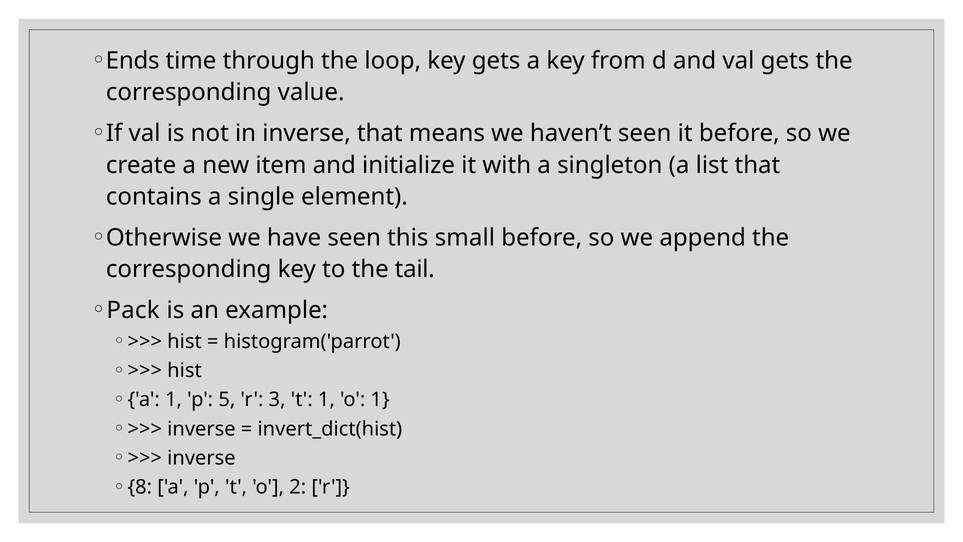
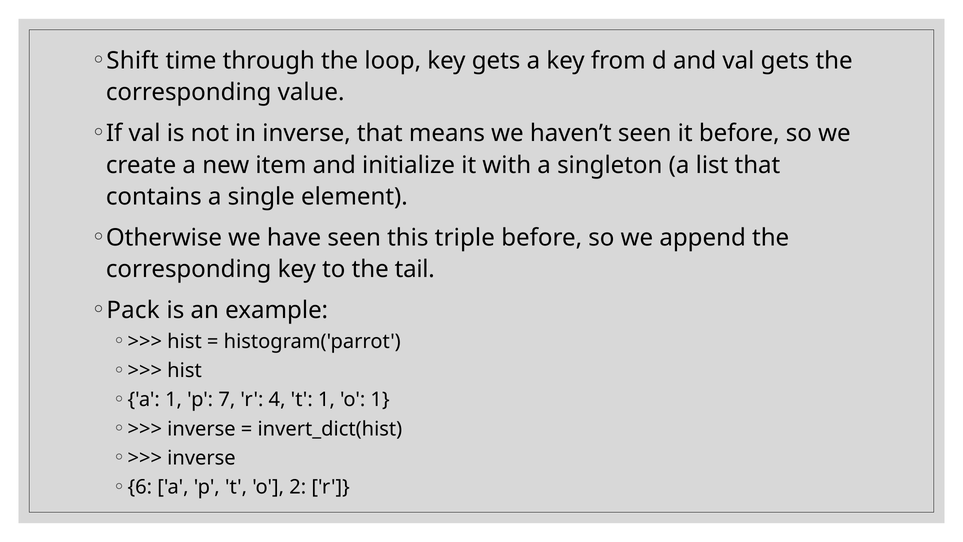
Ends: Ends -> Shift (132, 61)
small: small -> triple (465, 238)
5: 5 -> 7 (227, 400)
3: 3 -> 4 (277, 400)
8: 8 -> 6 (140, 487)
